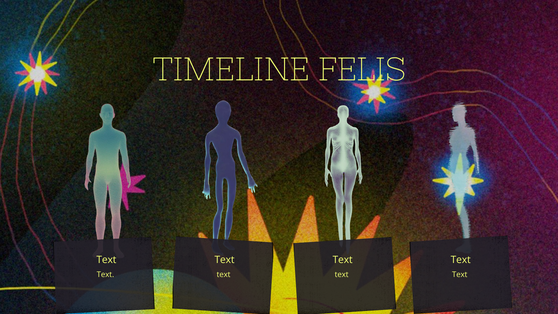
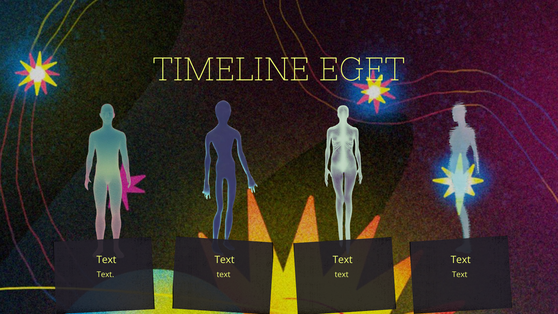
FELIS: FELIS -> EGET (362, 70)
